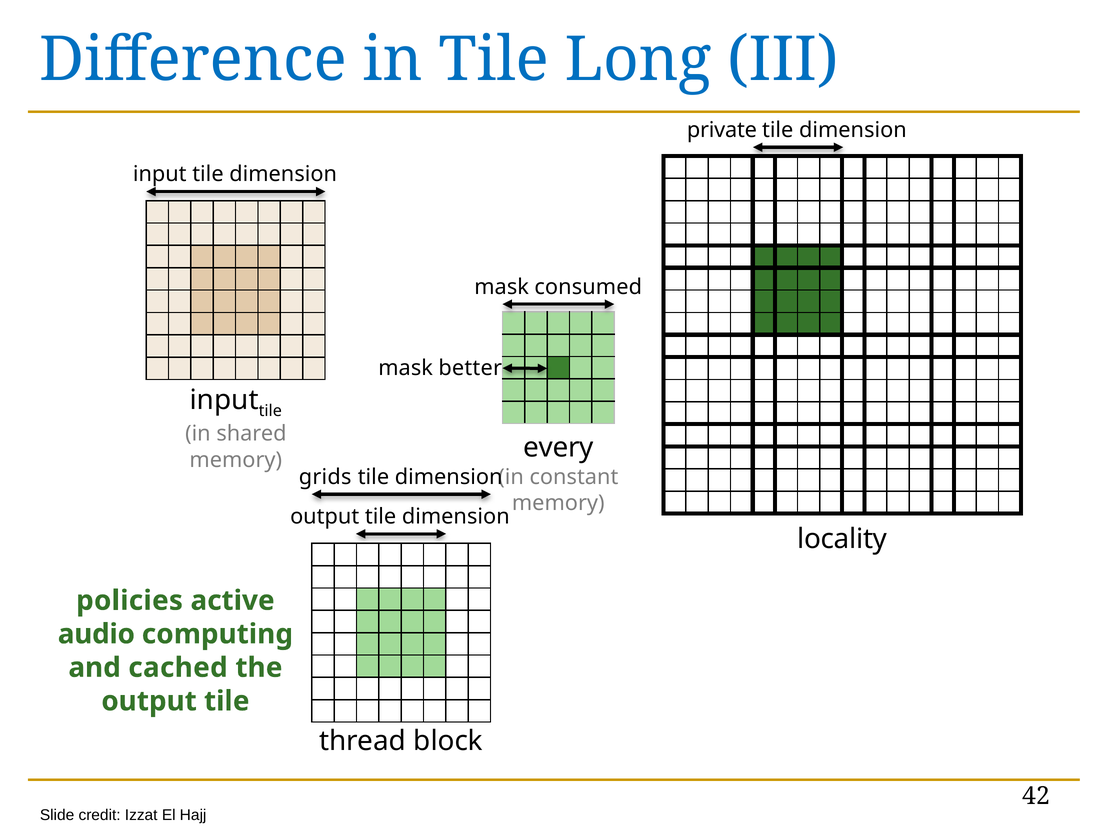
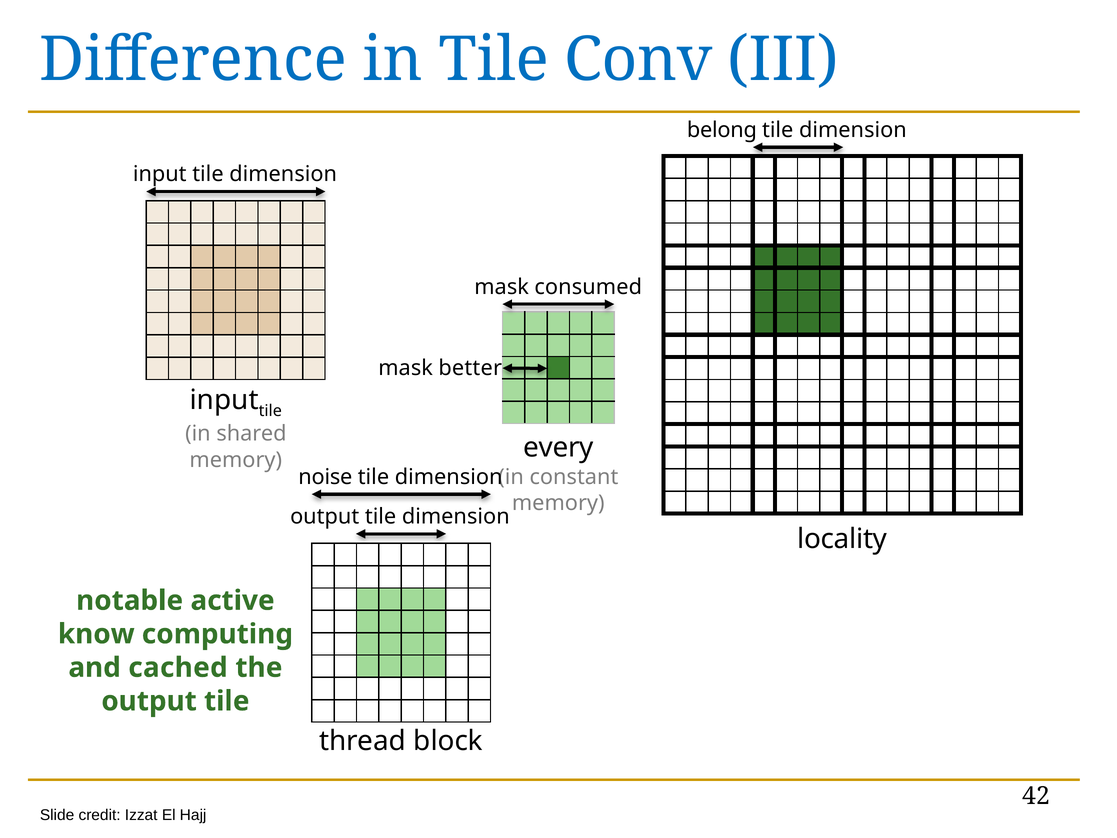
Long: Long -> Conv (638, 60)
private: private -> belong (722, 130)
grids: grids -> noise (325, 477)
policies: policies -> notable (130, 600)
audio: audio -> know (96, 634)
